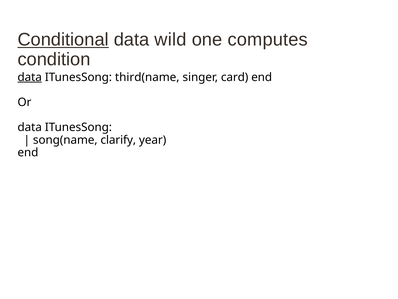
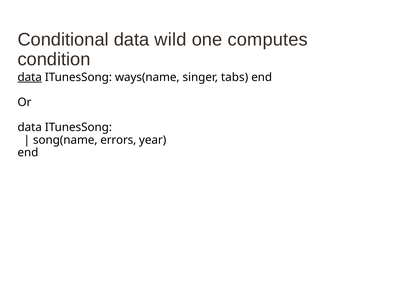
Conditional underline: present -> none (63, 40)
third(name: third(name -> ways(name (147, 77)
card: card -> tabs (235, 77)
clarify: clarify -> errors (118, 140)
